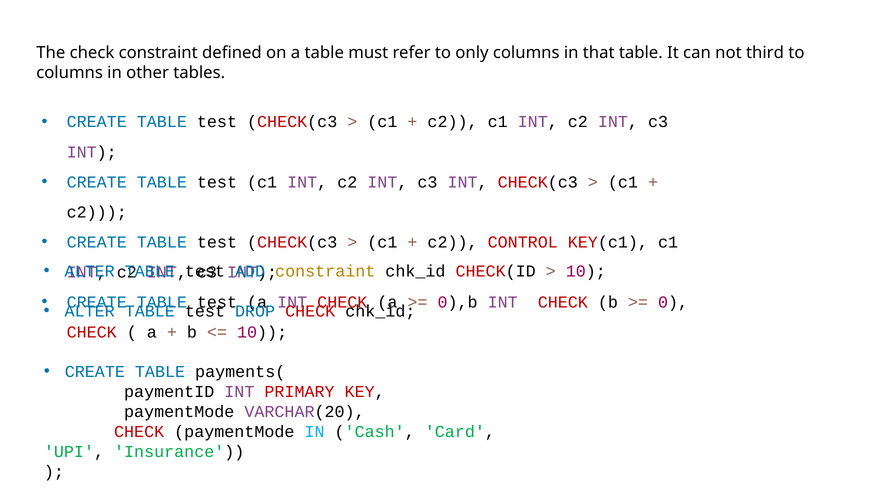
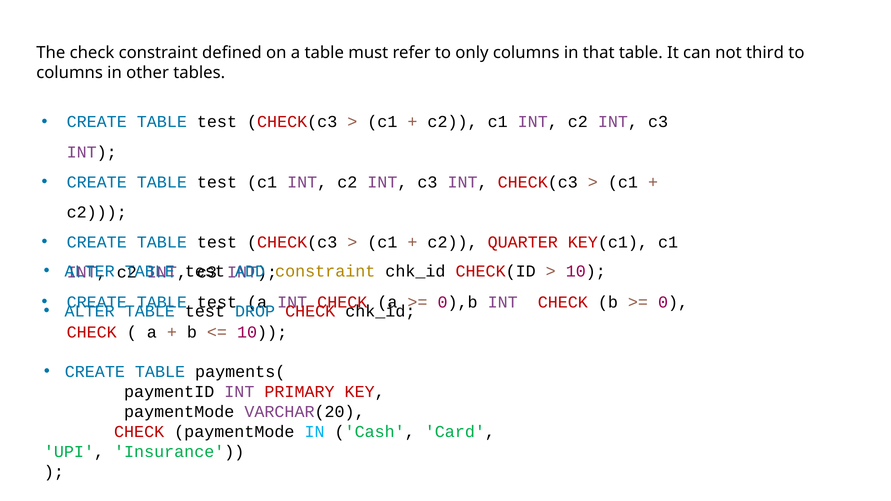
CONTROL: CONTROL -> QUARTER (523, 242)
